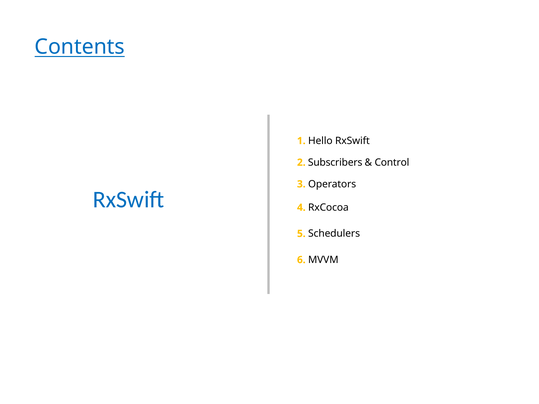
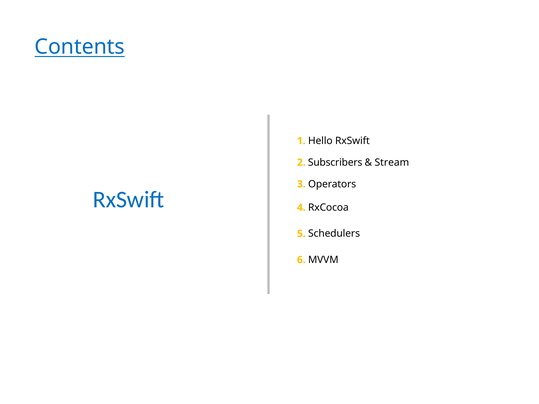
Control: Control -> Stream (392, 163)
